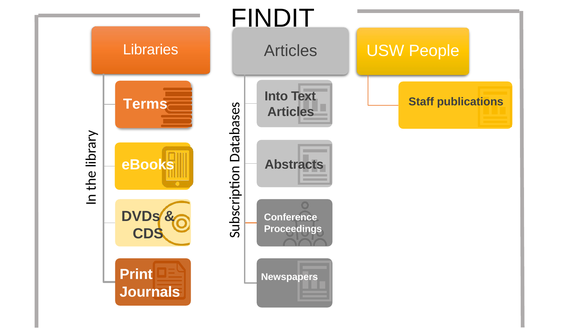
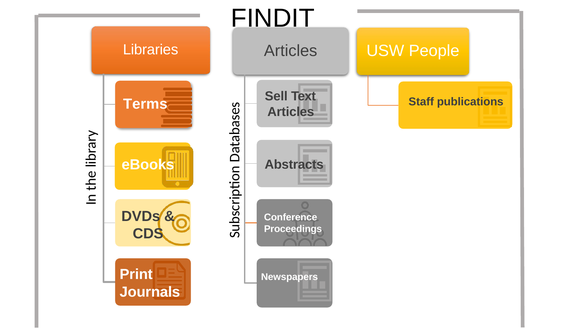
Into: Into -> Sell (276, 96)
